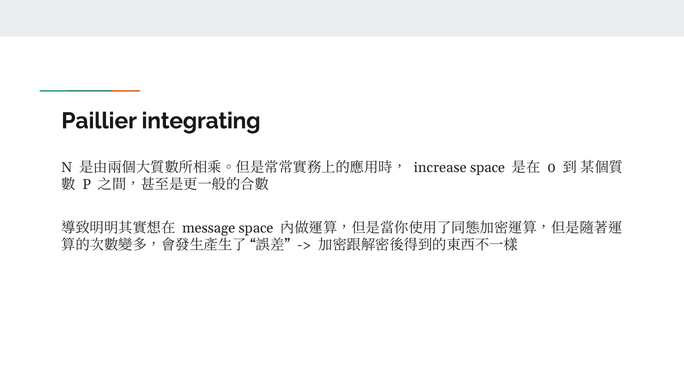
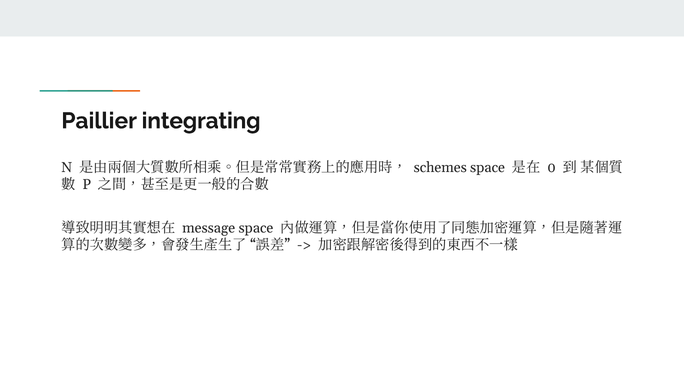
increase: increase -> schemes (440, 167)
